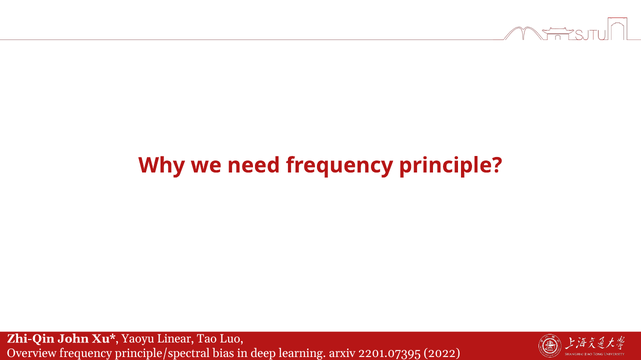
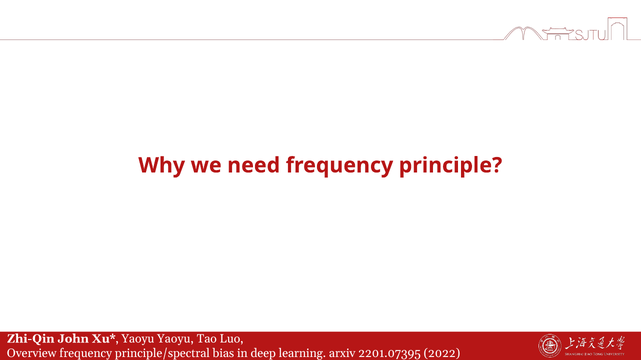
Yaoyu Linear: Linear -> Yaoyu (176, 339)
